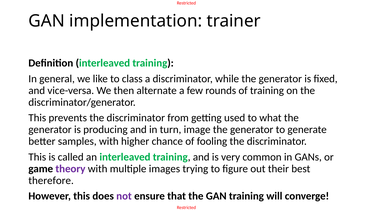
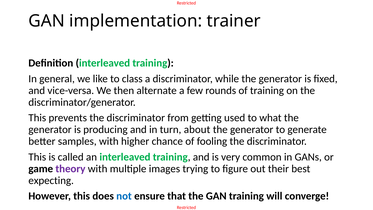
image: image -> about (197, 129)
therefore: therefore -> expecting (51, 180)
not colour: purple -> blue (124, 196)
